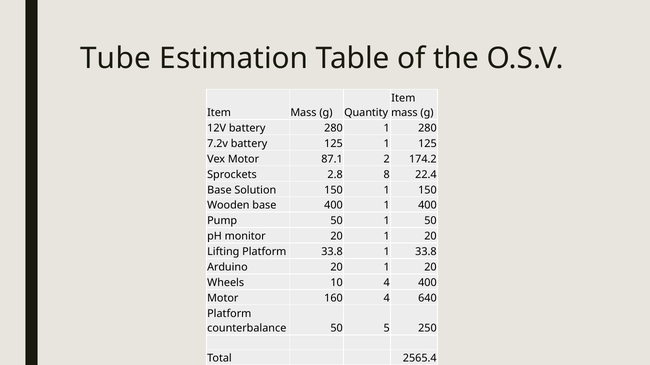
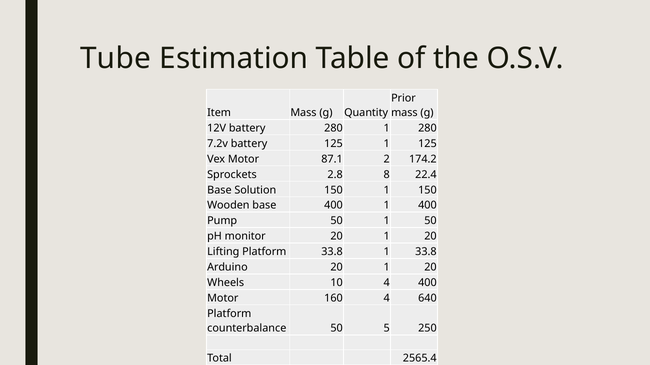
Item: Item -> Prior (403, 98)
